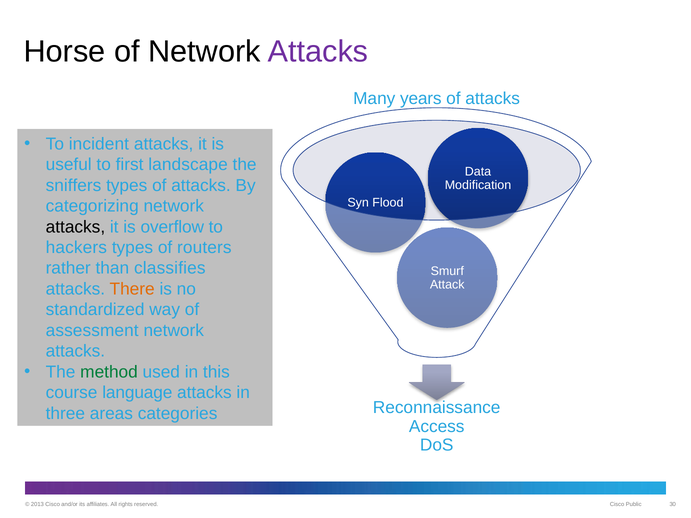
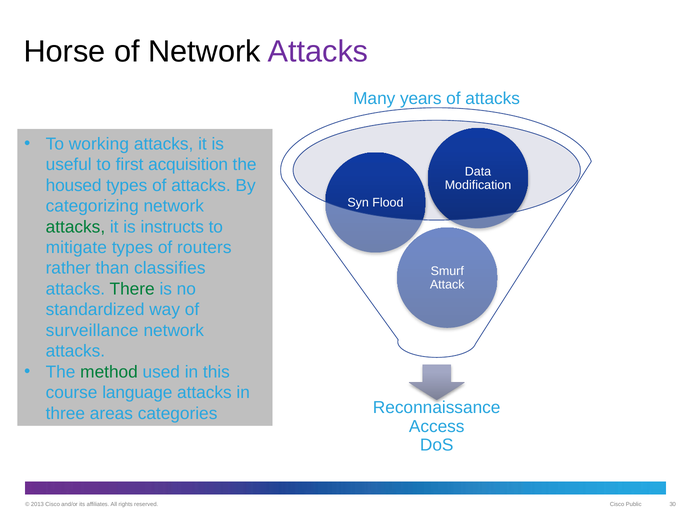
incident: incident -> working (99, 144)
landscape: landscape -> acquisition (188, 165)
sniffers: sniffers -> housed (74, 185)
attacks colour: black -> green (75, 227)
overflow: overflow -> instructs (172, 227)
hackers: hackers -> mitigate (76, 248)
There colour: orange -> green (132, 289)
assessment: assessment -> surveillance (92, 331)
